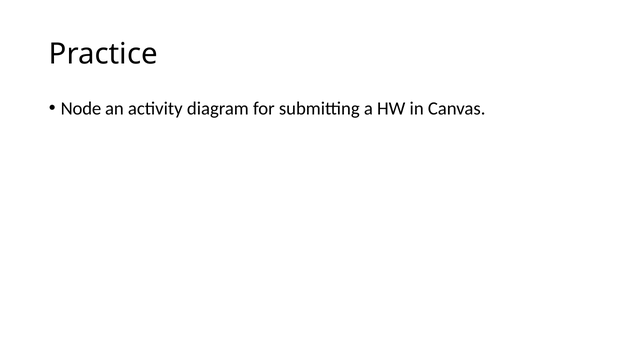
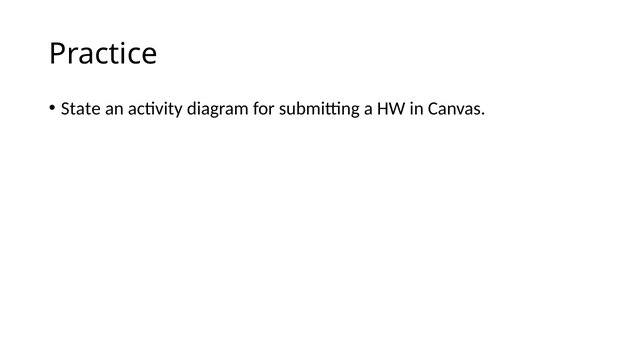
Node: Node -> State (81, 109)
